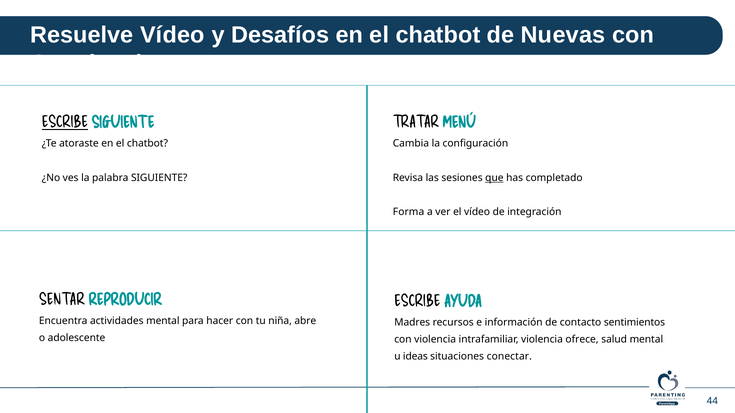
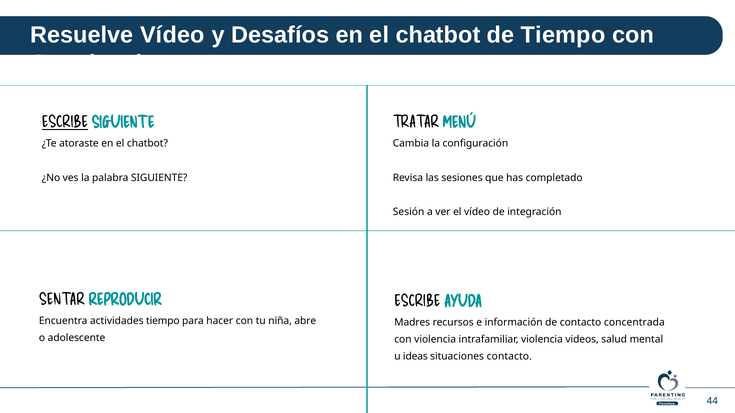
de Nuevas: Nuevas -> Tiempo (563, 35)
que underline: present -> none (494, 178)
Forma: Forma -> Sesión (409, 212)
actividades mental: mental -> tiempo (163, 321)
sentimientos: sentimientos -> concentrada (634, 323)
ofrece: ofrece -> videos (582, 340)
situaciones conectar: conectar -> contacto (509, 357)
